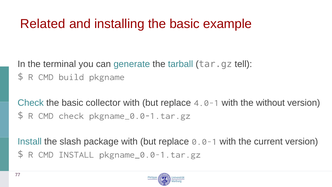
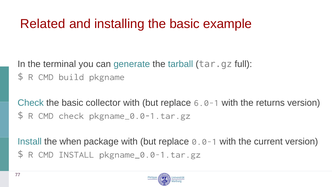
tell: tell -> full (243, 64)
4.0-1: 4.0-1 -> 6.0-1 (206, 103)
without: without -> returns (270, 103)
slash: slash -> when (70, 141)
